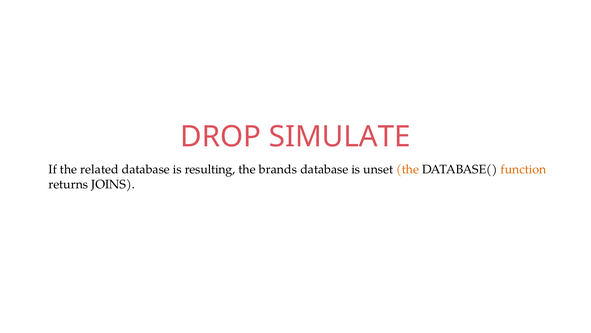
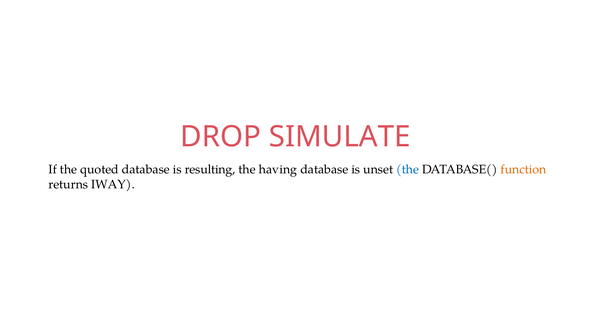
related: related -> quoted (100, 169)
brands: brands -> having (278, 169)
the colour: orange -> blue (408, 169)
JOINS: JOINS -> IWAY (113, 184)
